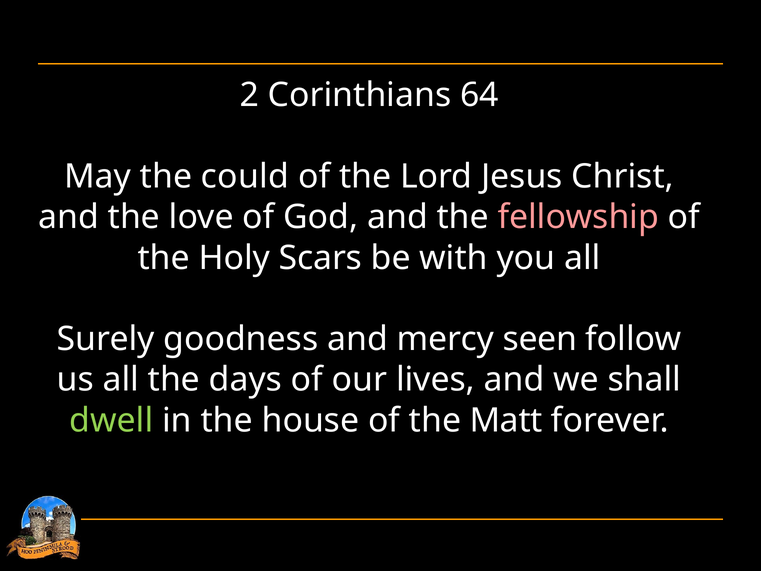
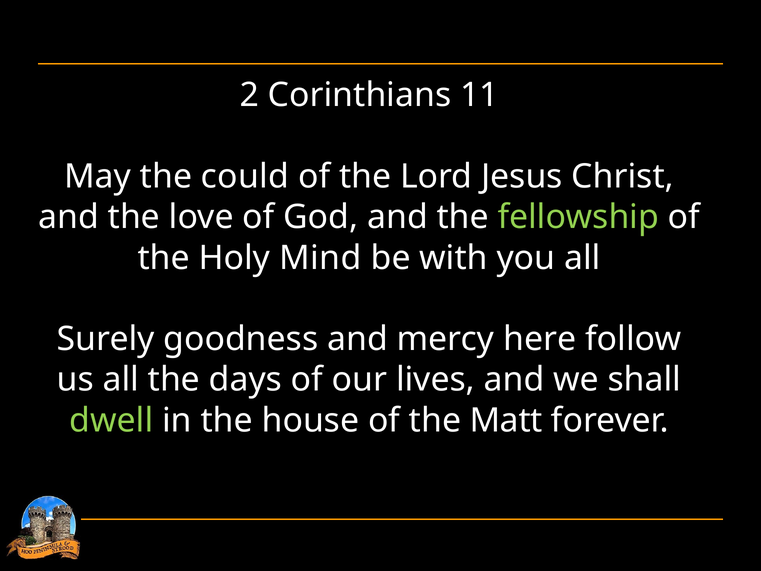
64: 64 -> 11 (479, 95)
fellowship colour: pink -> light green (578, 217)
Scars: Scars -> Mind (320, 258)
seen: seen -> here (540, 339)
